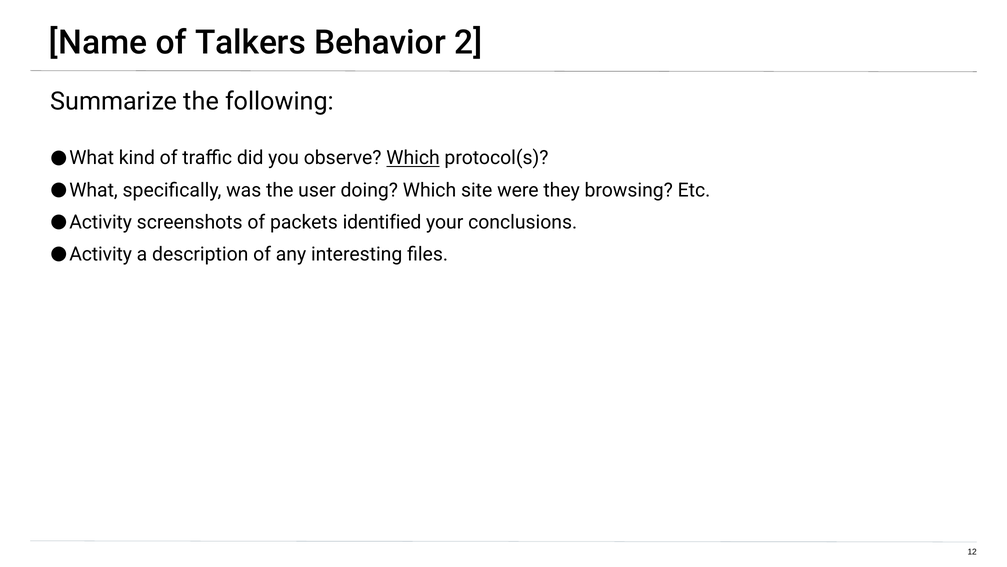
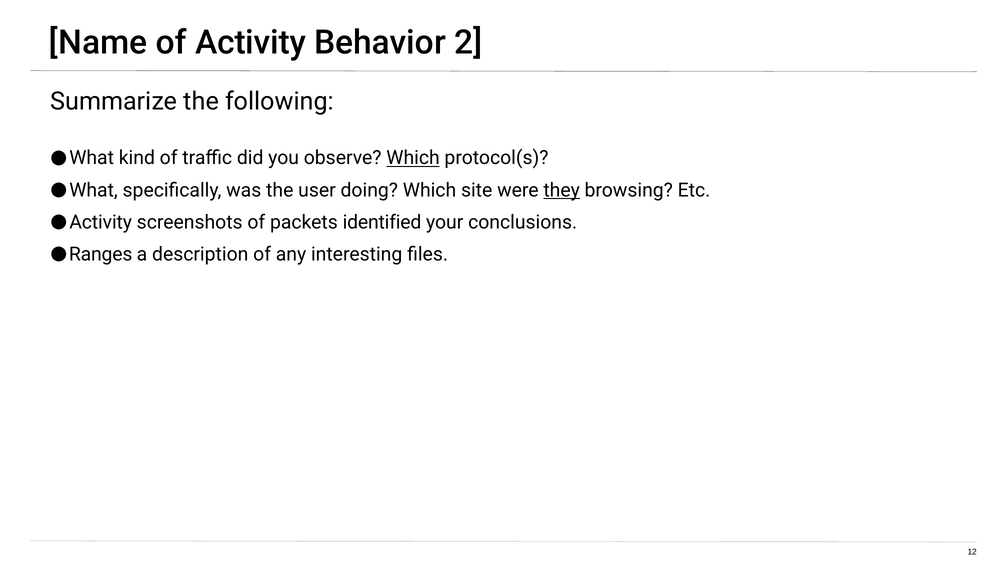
of Talkers: Talkers -> Activity (250, 43)
they underline: none -> present (562, 190)
Activity: Activity -> Ranges (101, 254)
